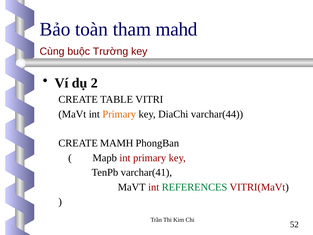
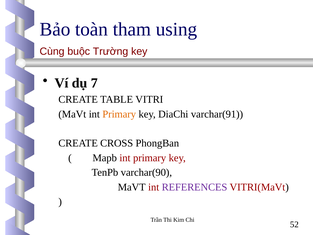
mahd: mahd -> using (177, 29)
2: 2 -> 7 (94, 83)
varchar(44: varchar(44 -> varchar(91 (217, 114)
MAMH: MAMH -> CROSS (117, 143)
varchar(41: varchar(41 -> varchar(90 (146, 172)
REFERENCES colour: green -> purple (195, 187)
